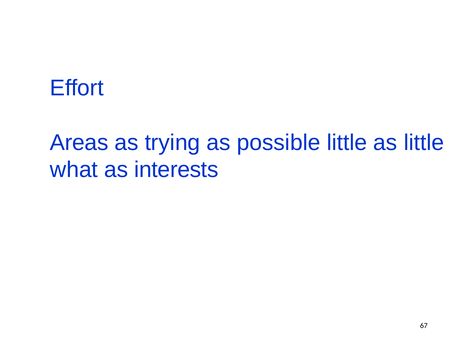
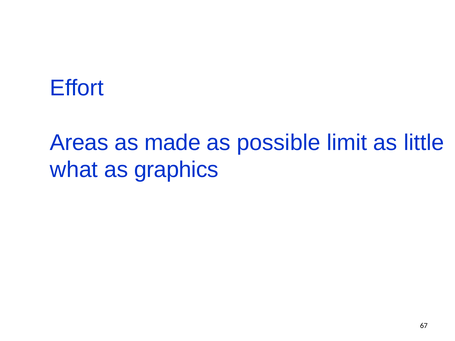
trying: trying -> made (173, 143)
possible little: little -> limit (347, 143)
interests: interests -> graphics (176, 170)
